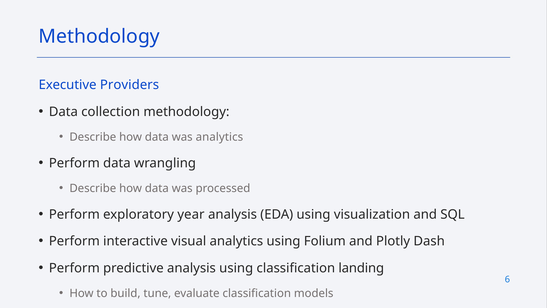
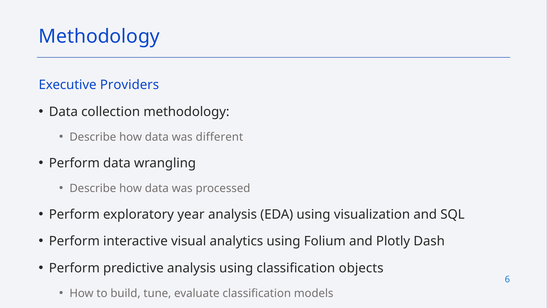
was analytics: analytics -> different (219, 137)
landing: landing -> objects (361, 268)
